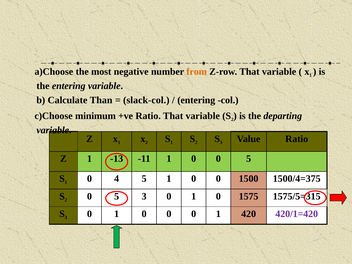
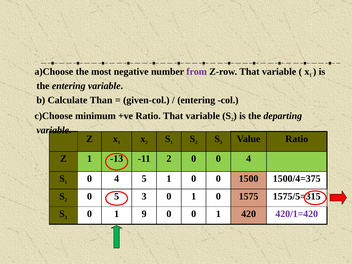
from colour: orange -> purple (197, 72)
slack-col: slack-col -> given-col (146, 100)
-11 1: 1 -> 2 (169, 159)
0 0 5: 5 -> 4 (249, 159)
0: 0 -> 9 (144, 214)
